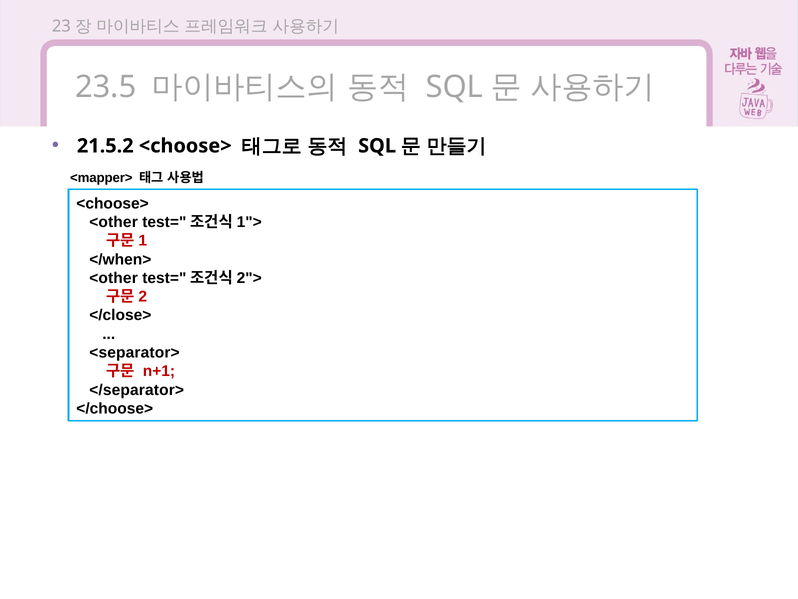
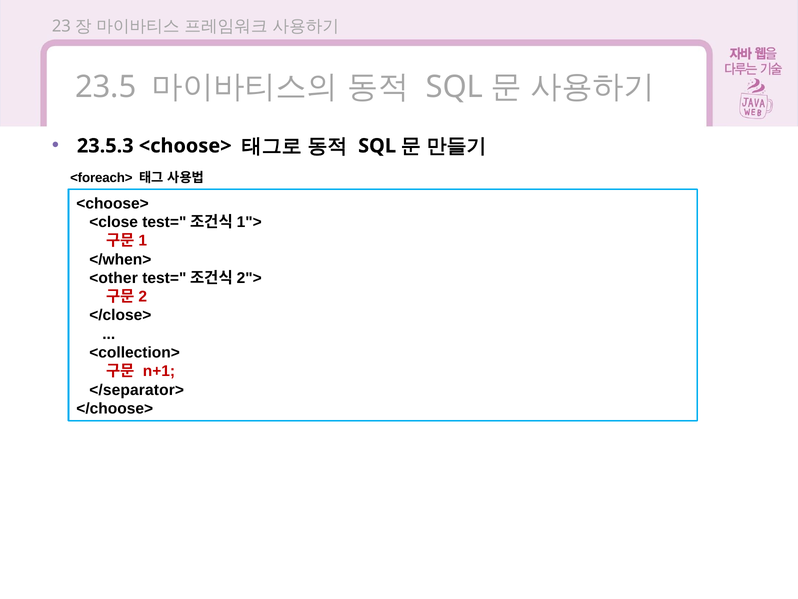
21.5.2: 21.5.2 -> 23.5.3 (105, 146)
<mapper>: <mapper> -> <foreach> (101, 178)
<other: <other -> <close (114, 222)
<separator>: <separator> -> <collection> (135, 352)
